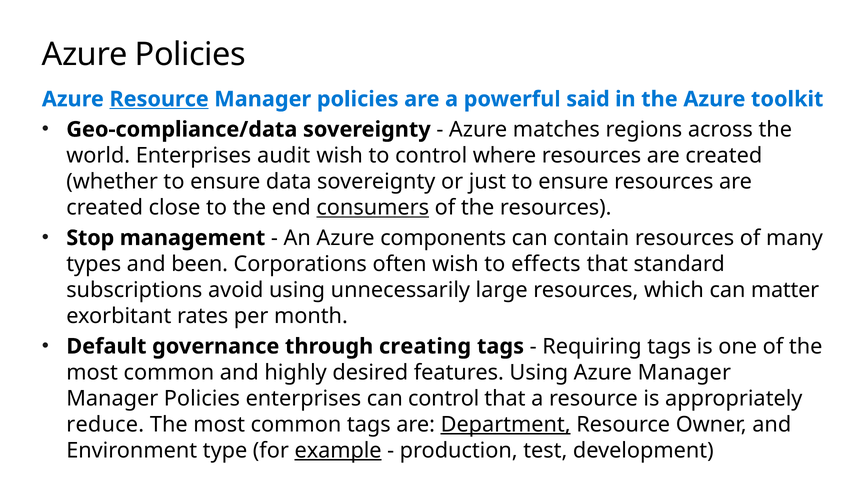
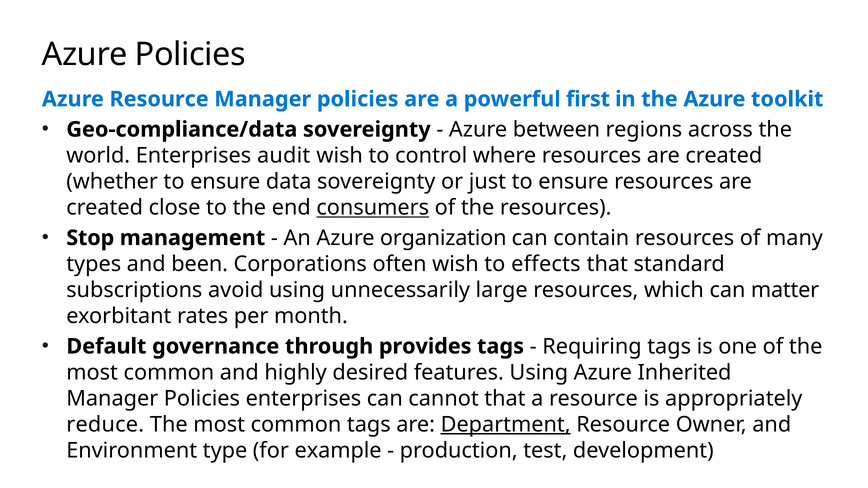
Resource underline: present -> none (159, 99)
said: said -> first (588, 99)
matches: matches -> between (556, 130)
components: components -> organization (443, 238)
creating: creating -> provides (425, 347)
Azure Manager: Manager -> Inherited (684, 373)
can control: control -> cannot (444, 399)
example underline: present -> none (338, 451)
